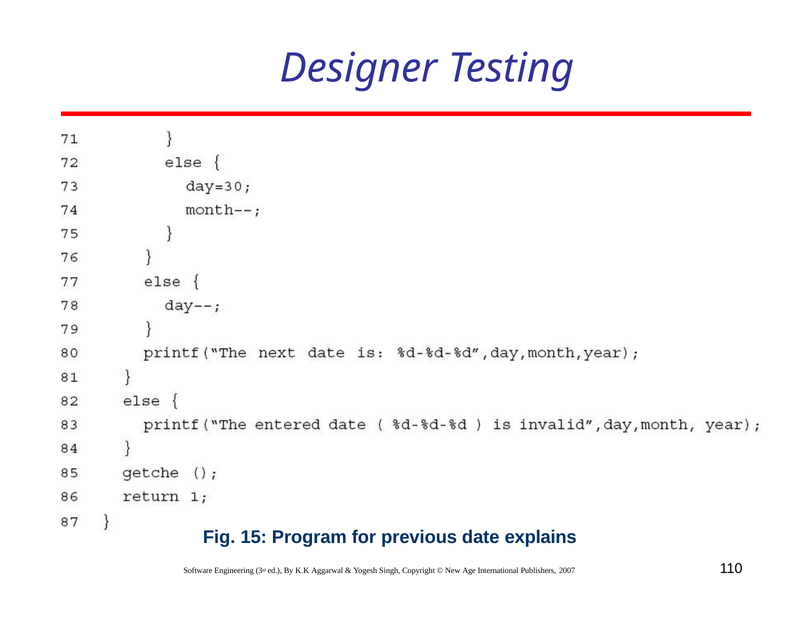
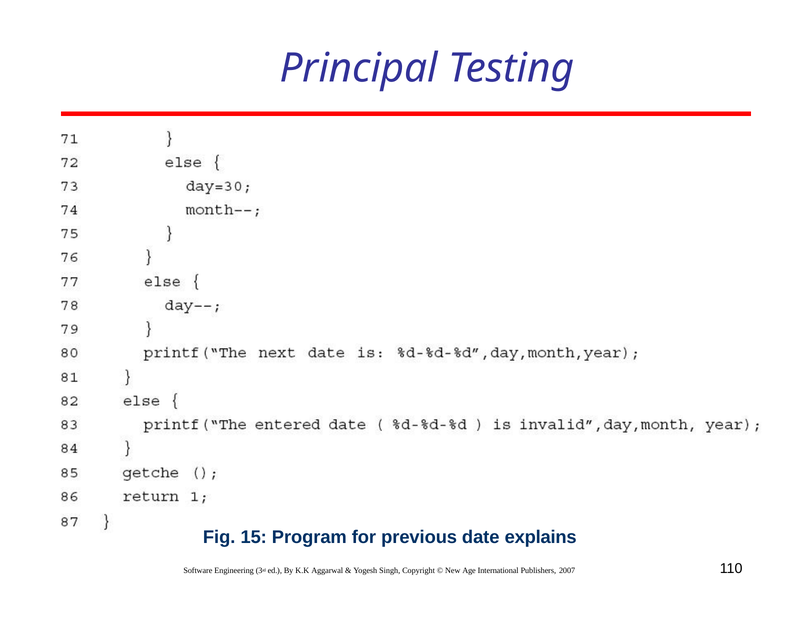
Designer: Designer -> Principal (359, 68)
